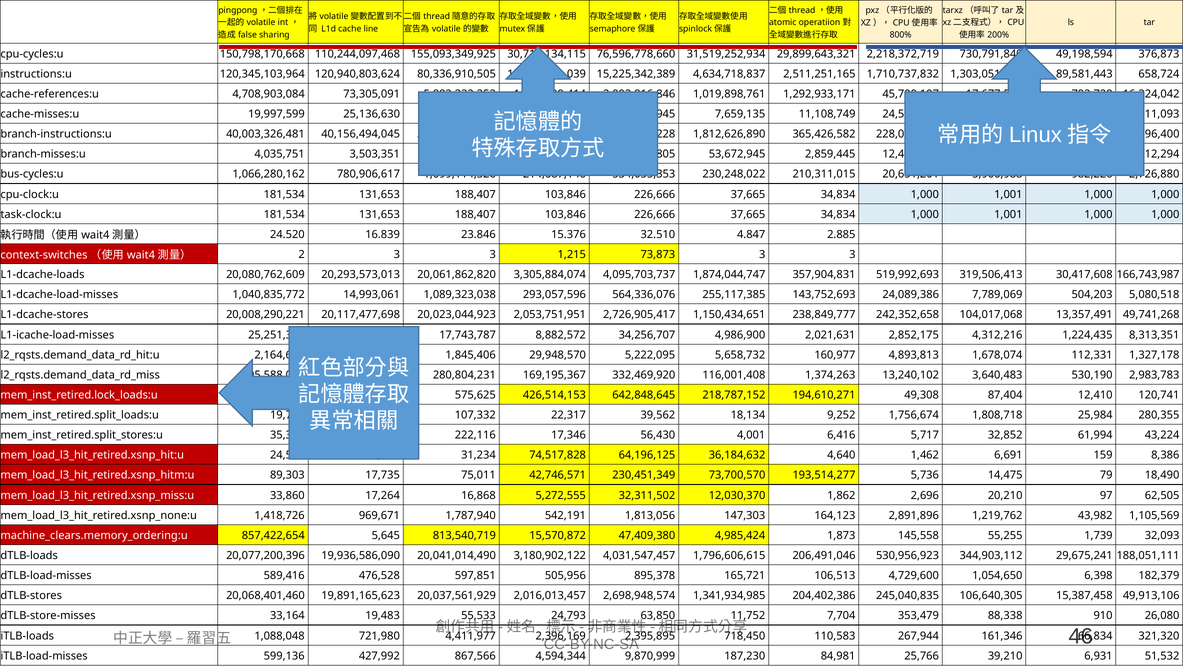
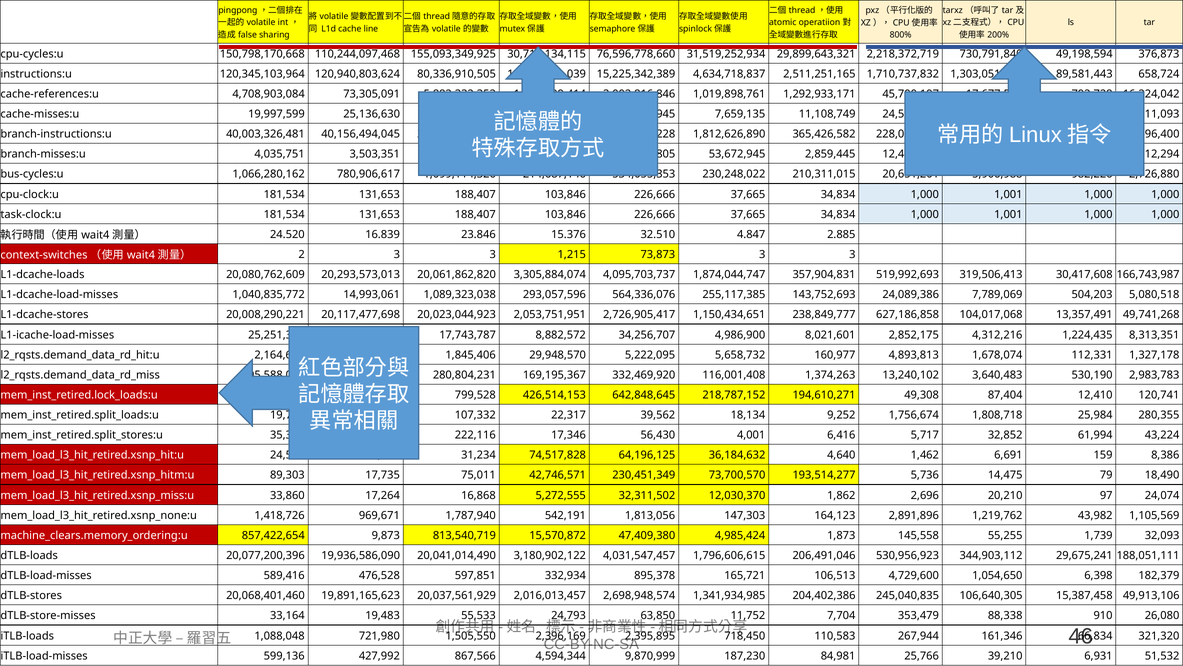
242,352,658: 242,352,658 -> 627,186,858 (908, 315)
2,021,631: 2,021,631 -> 8,021,601 (830, 335)
575,625: 575,625 -> 799,528 (475, 395)
62,505: 62,505 -> 24,074 (1162, 495)
5,645: 5,645 -> 9,873 (386, 535)
505,956: 505,956 -> 332,934 (565, 575)
4,411,977: 4,411,977 -> 1,505,550 (471, 635)
